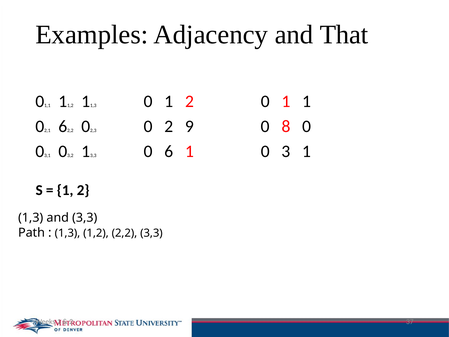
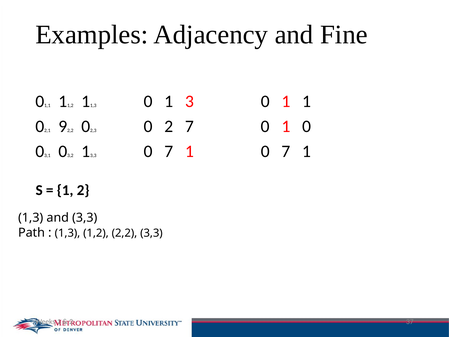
That: That -> Fine (344, 34)
0 1 2: 2 -> 3 (189, 101)
6: 6 -> 9 (63, 126)
2 9: 9 -> 7 (189, 126)
8: 8 -> 1 (286, 126)
3,3 0 6: 6 -> 7 (169, 151)
1 0 3: 3 -> 7 (286, 151)
